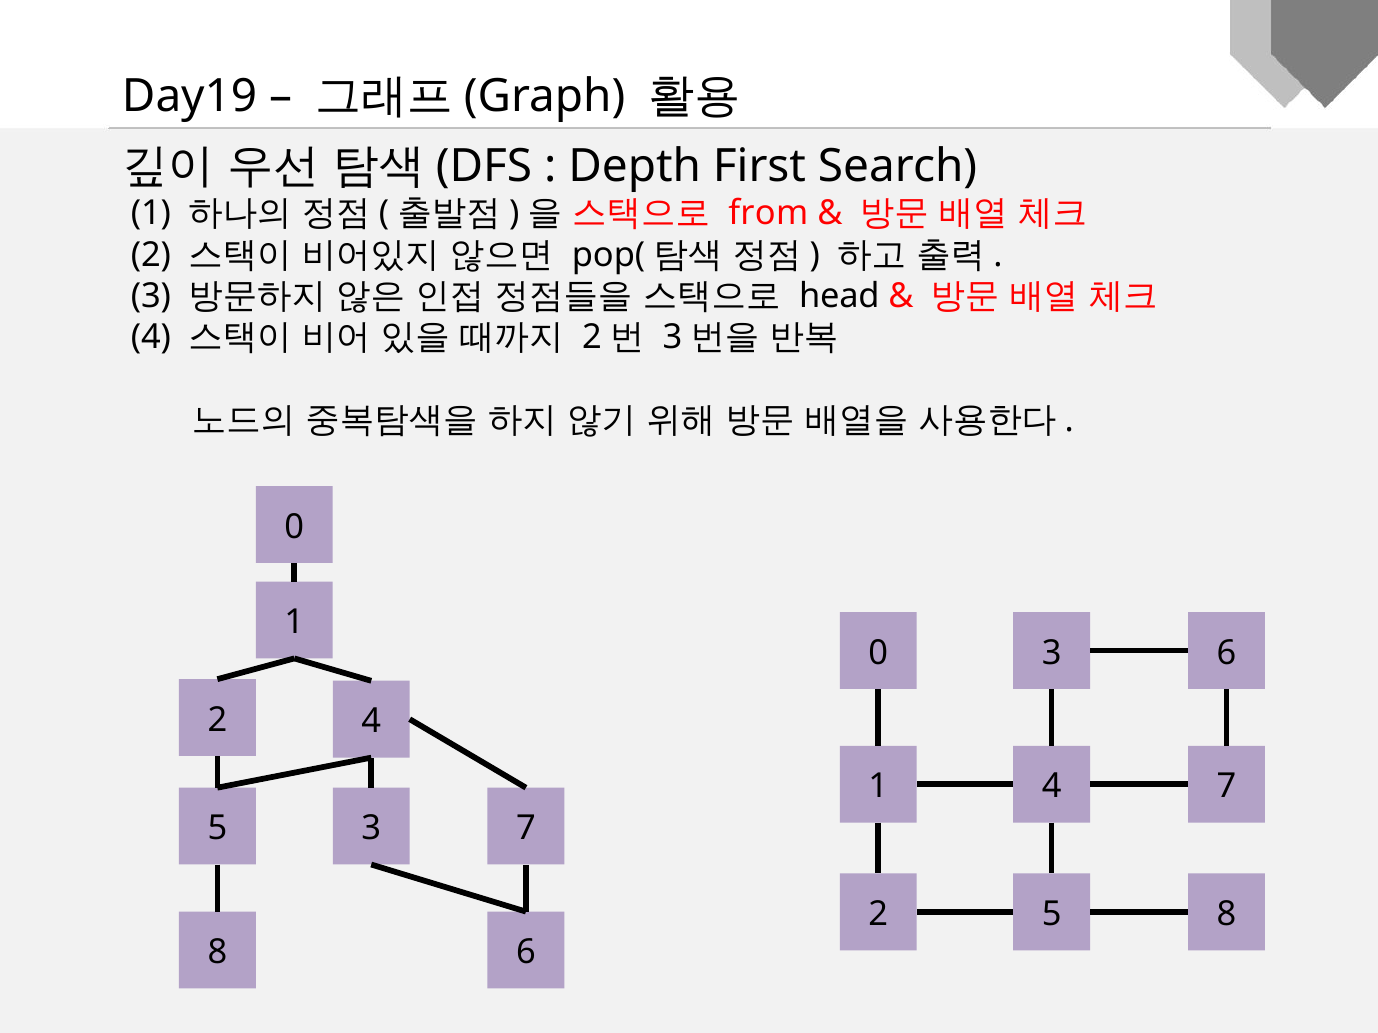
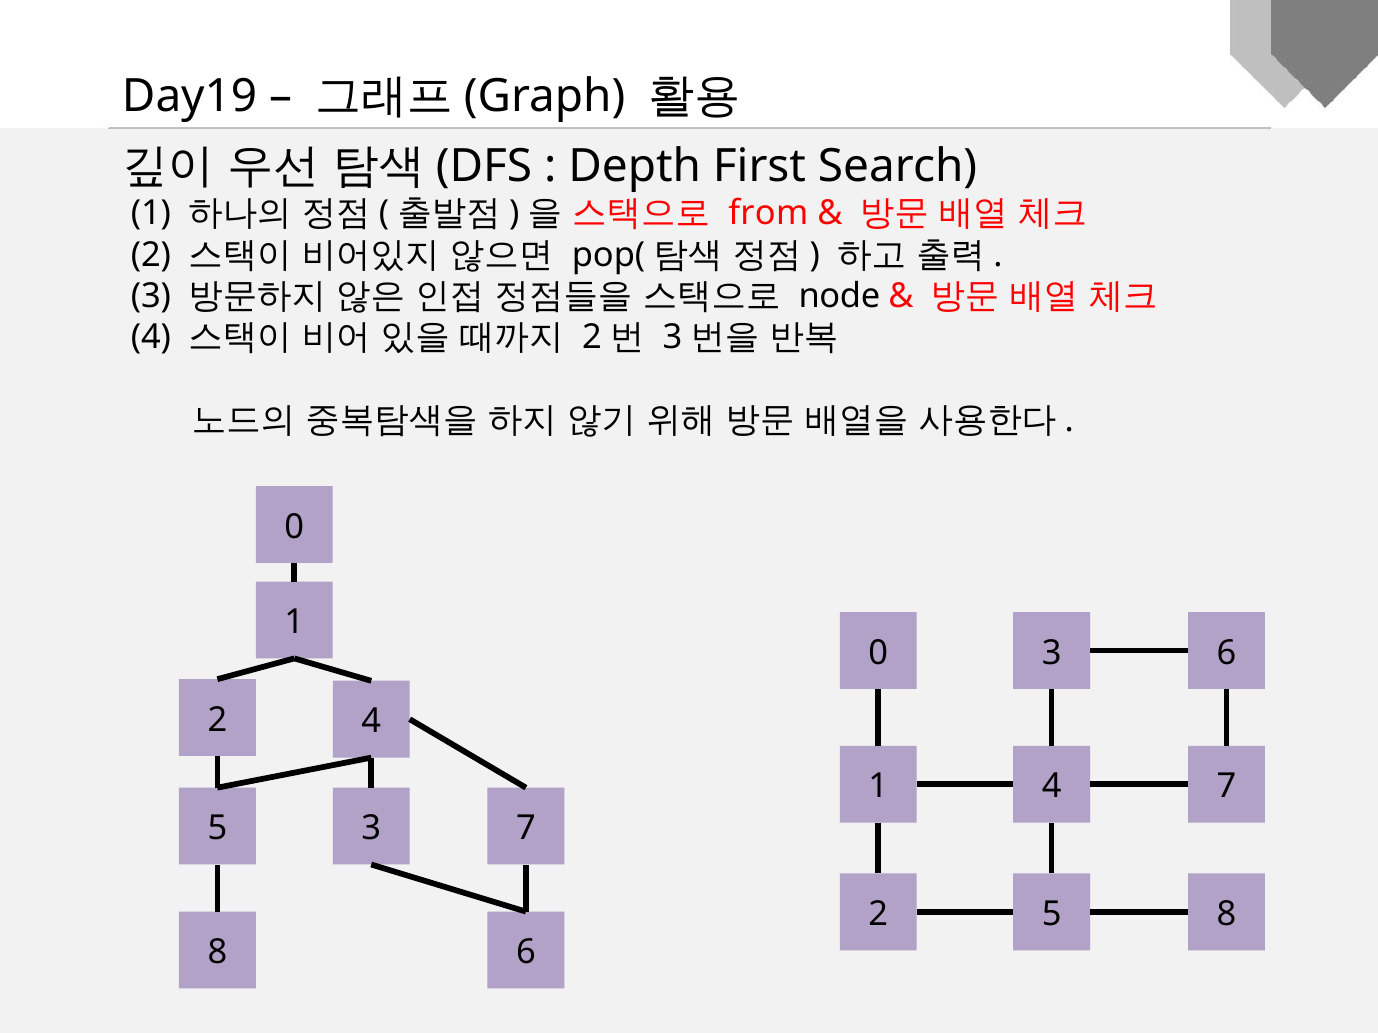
head: head -> node (839, 296)
